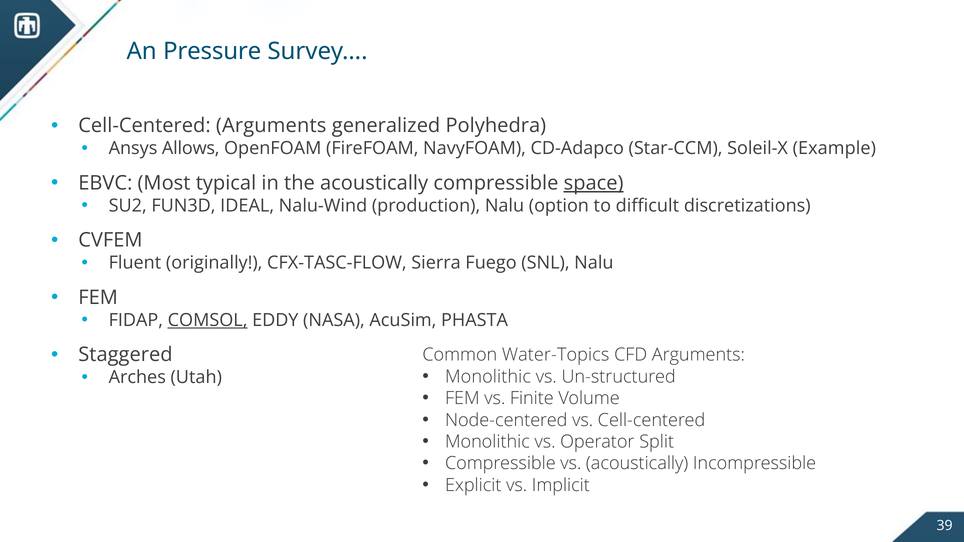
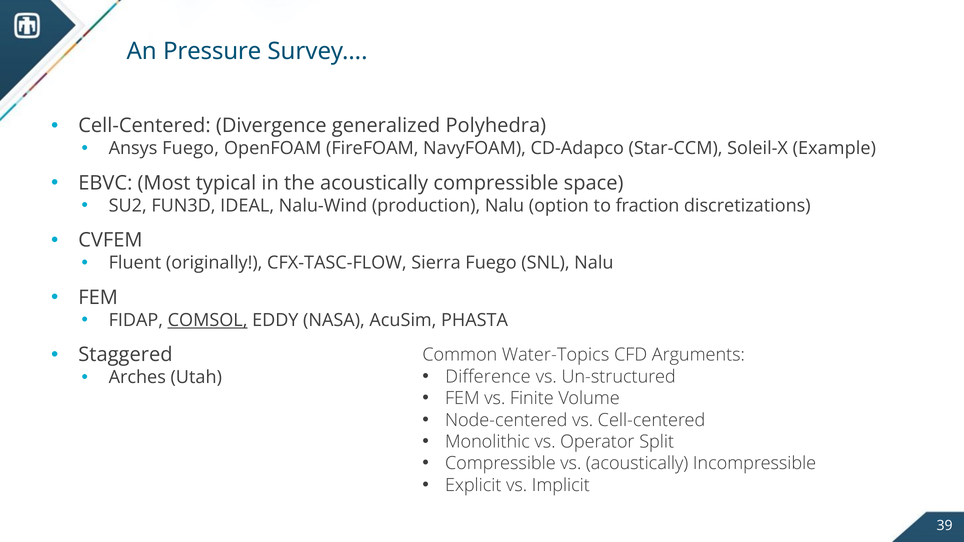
Cell-Centered Arguments: Arguments -> Divergence (271, 126)
Ansys Allows: Allows -> Fuego (191, 148)
space underline: present -> none (594, 183)
difficult: difficult -> fraction (648, 206)
Monolithic: Monolithic -> Difference (488, 377)
